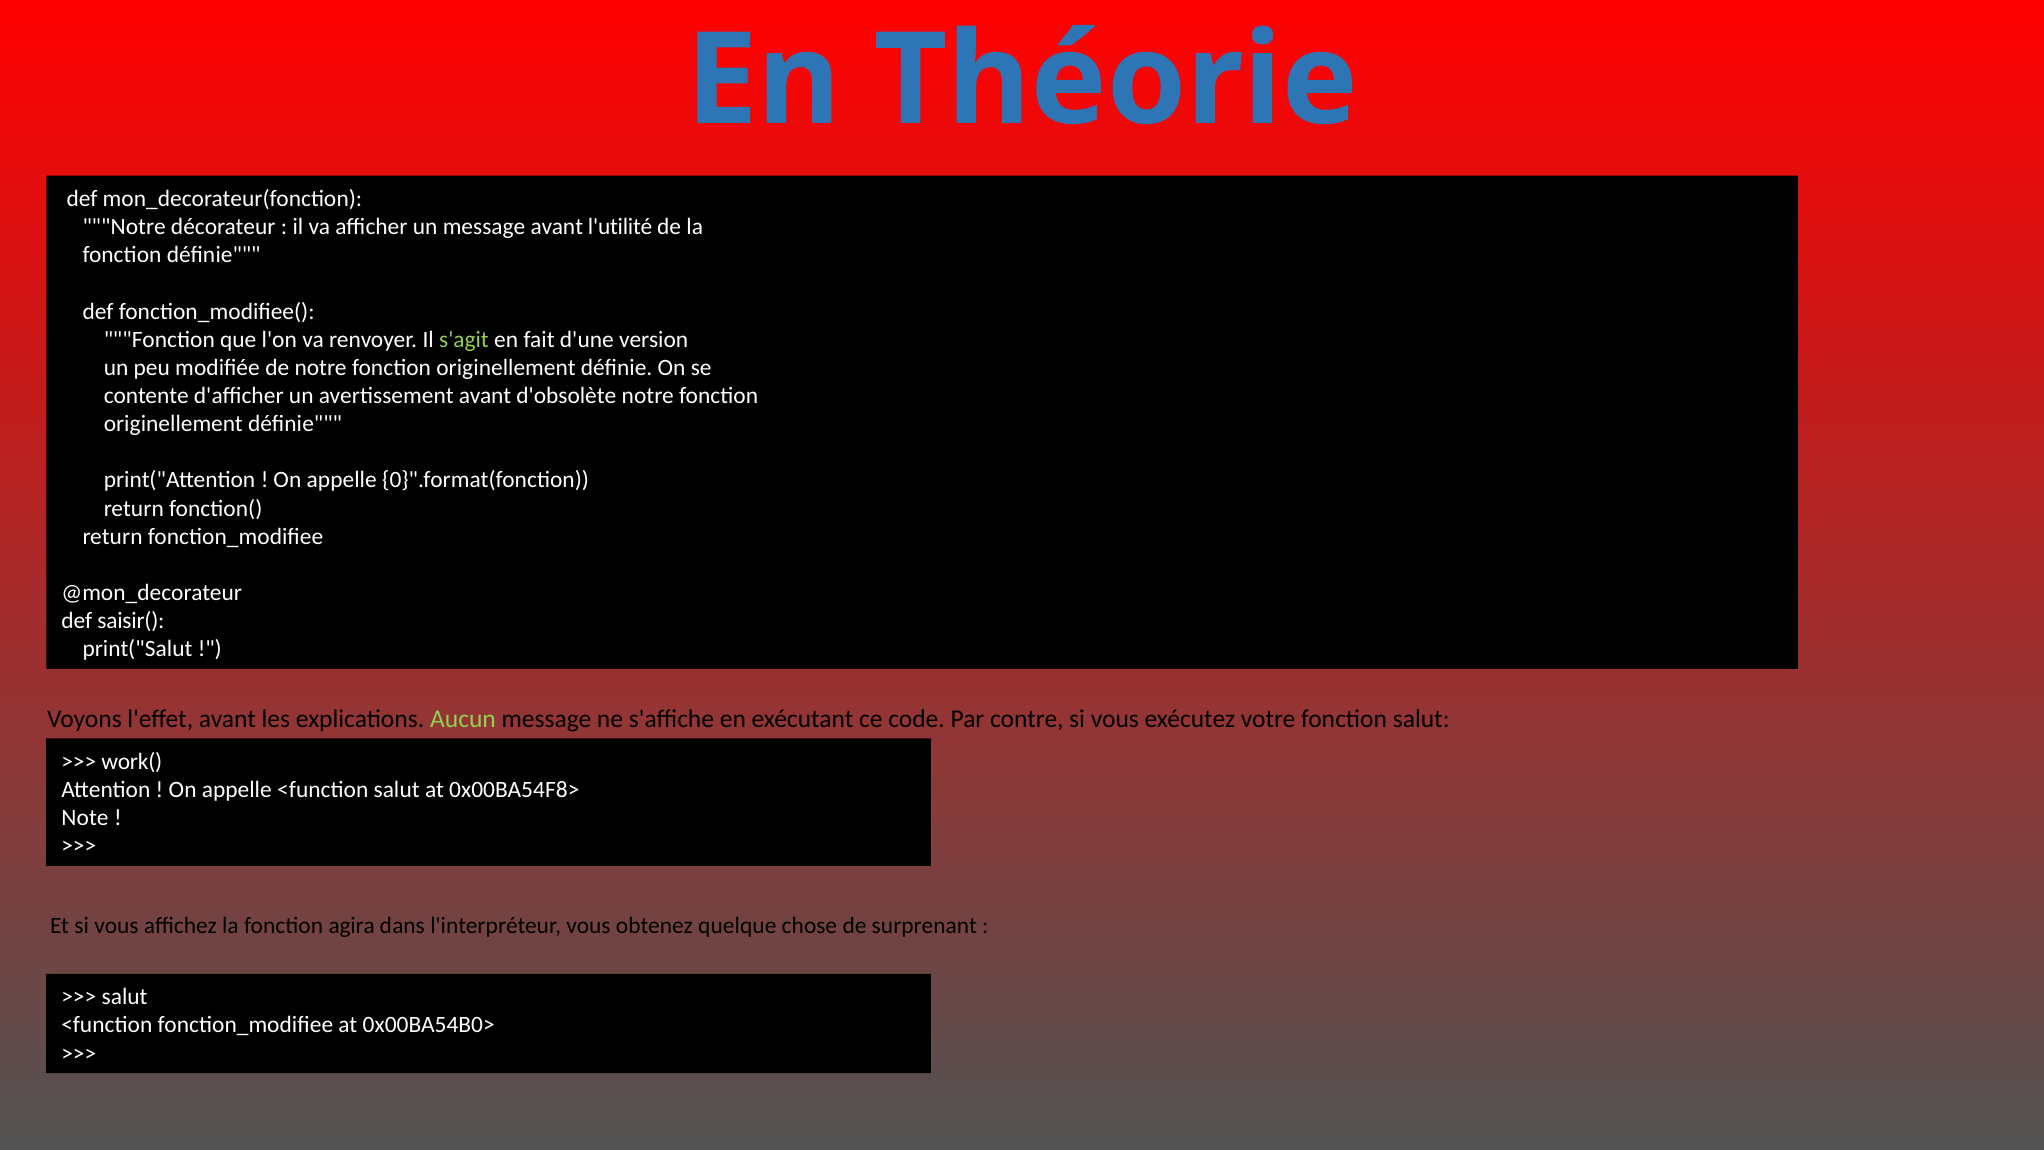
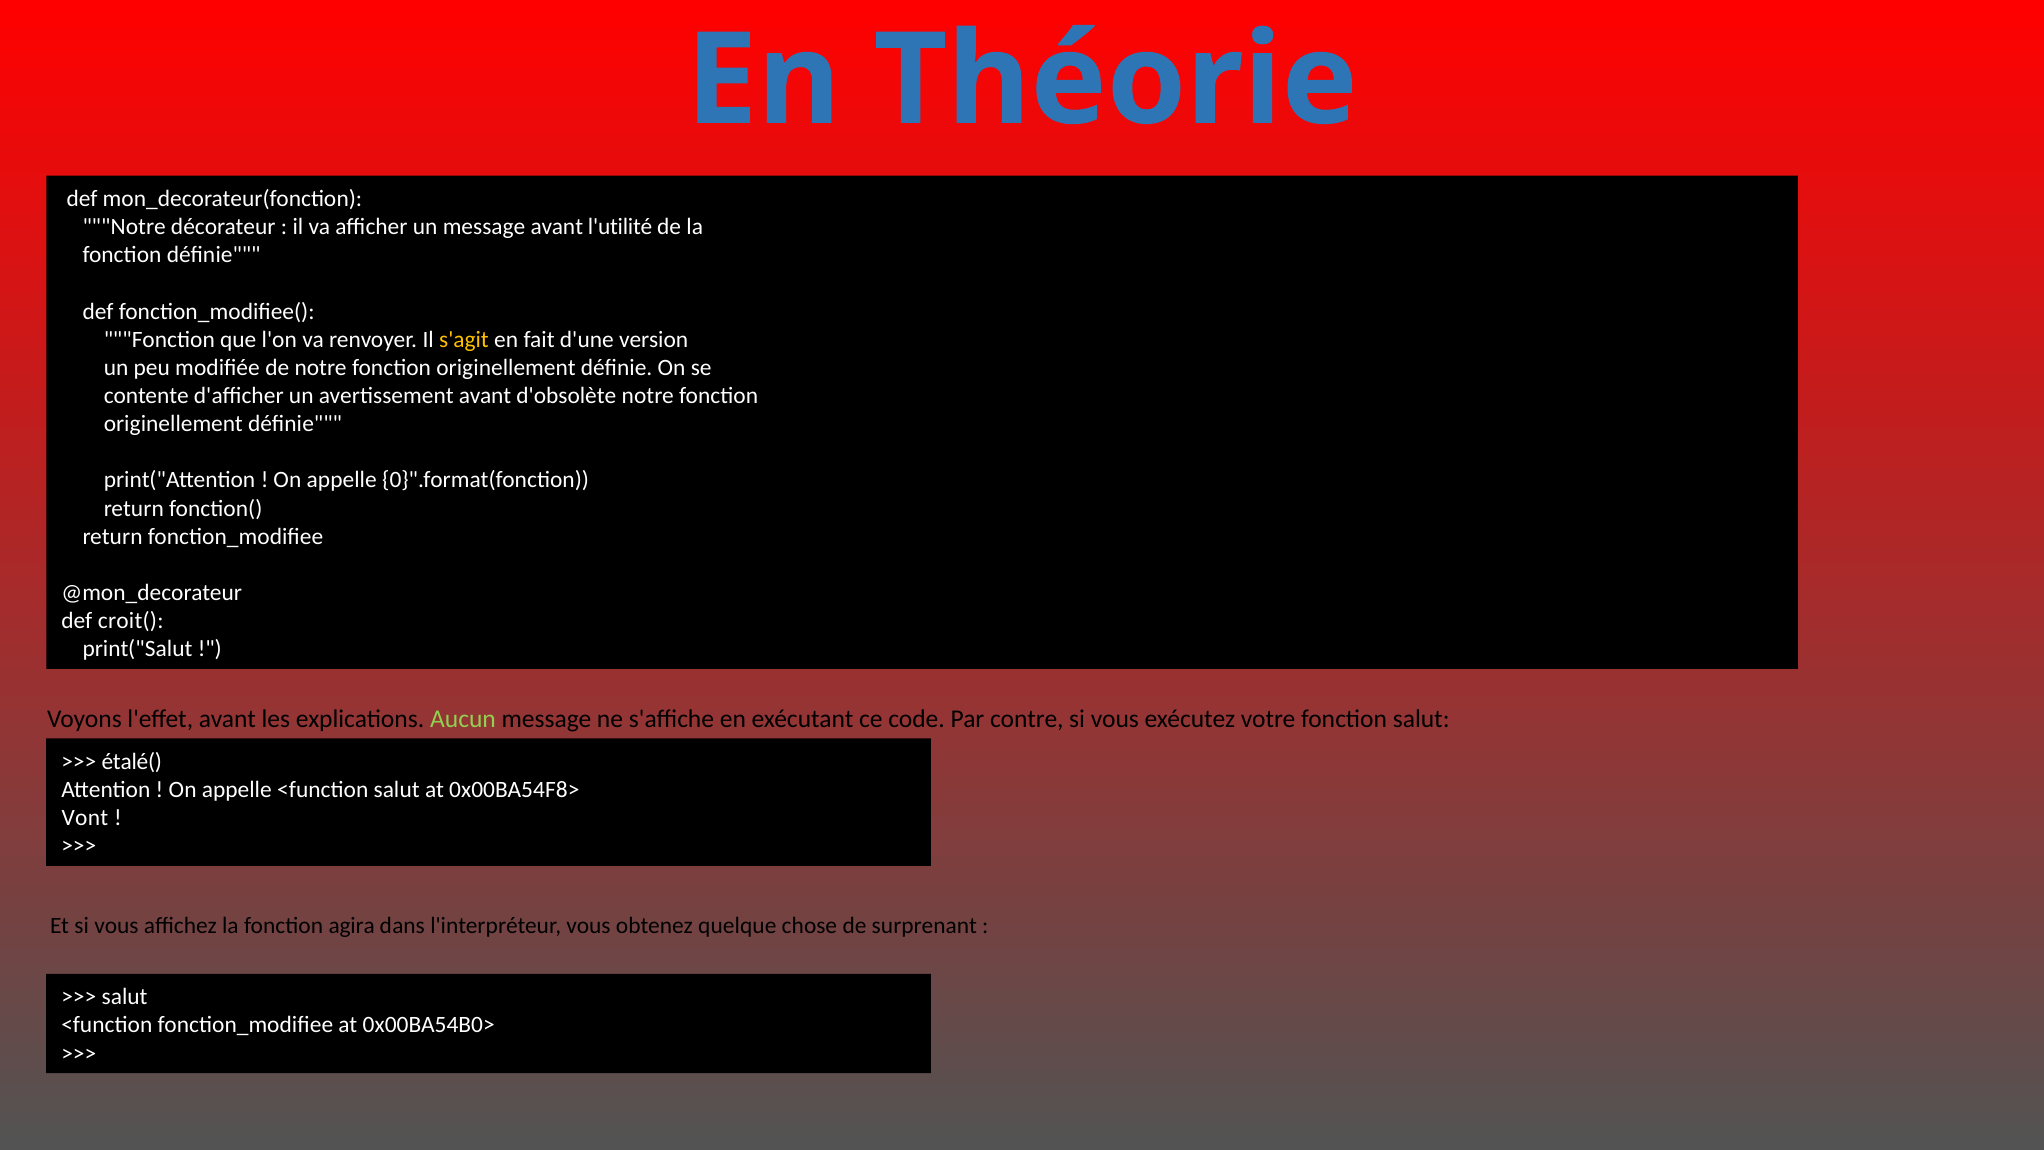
s'agit colour: light green -> yellow (464, 339)
saisir(: saisir( -> croit( (131, 621)
work(: work( -> étalé( (132, 761)
Note: Note -> Vont (85, 818)
